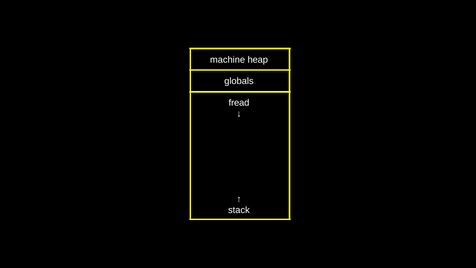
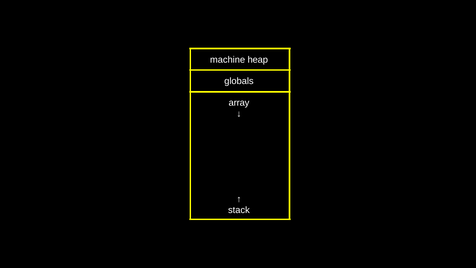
fread: fread -> array (239, 103)
